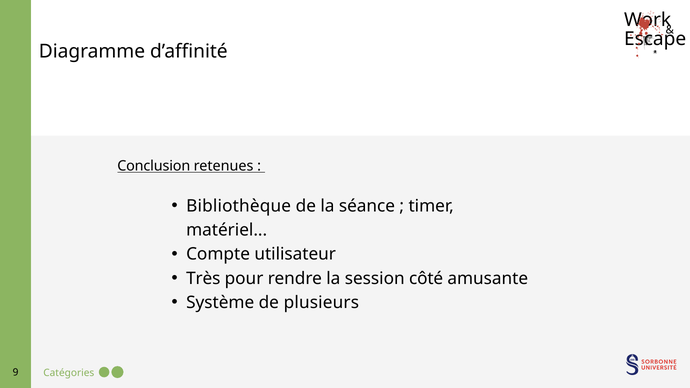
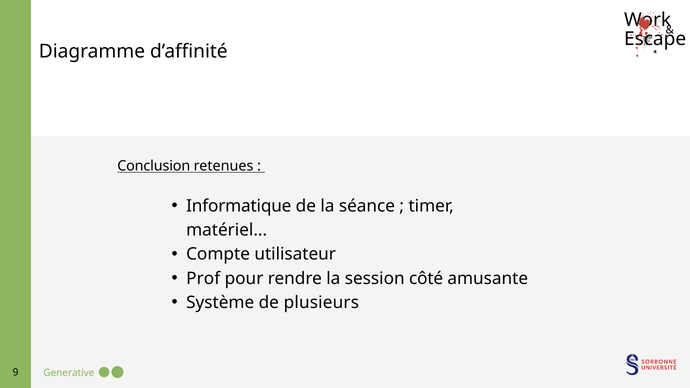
Bibliothèque: Bibliothèque -> Informatique (239, 206)
Très: Très -> Prof (203, 278)
Catégories: Catégories -> Generative (69, 373)
